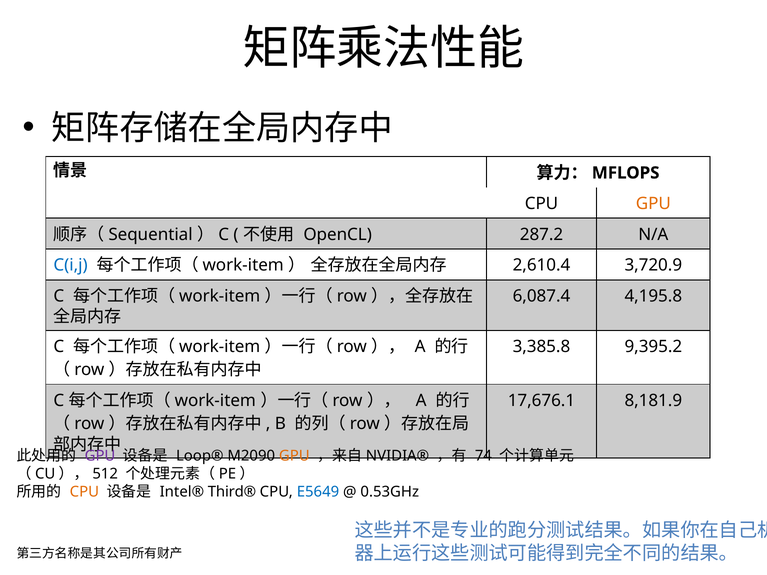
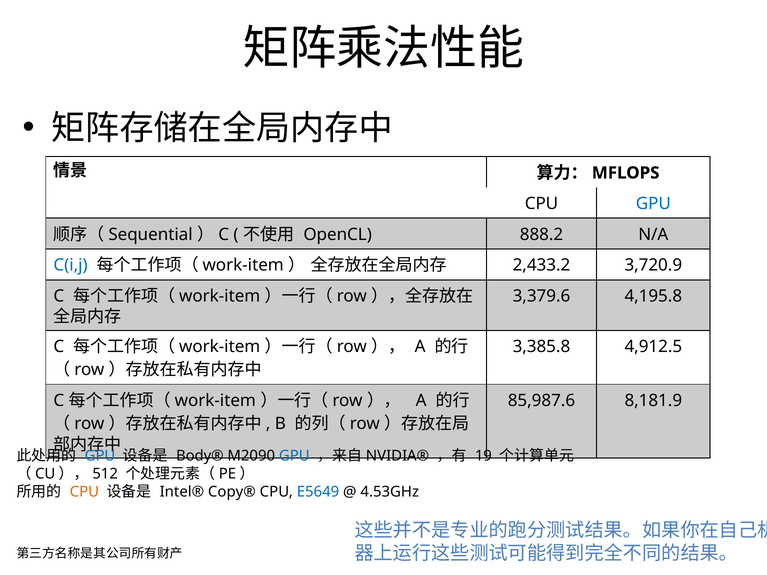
GPU colour: orange -> blue (653, 204)
287.2: 287.2 -> 888.2 (541, 235)
2,610.4: 2,610.4 -> 2,433.2 (541, 265)
6,087.4: 6,087.4 -> 3,379.6 (541, 296)
9,395.2: 9,395.2 -> 4,912.5 (653, 347)
17,676.1: 17,676.1 -> 85,987.6 (541, 401)
GPU colour: purple -> blue (100, 456)
Loop®: Loop® -> Body® (200, 456)
GPU colour: orange -> blue (294, 456)
74: 74 -> 19 (483, 456)
Third®: Third® -> Copy® (232, 492)
0.53GHz: 0.53GHz -> 4.53GHz (390, 492)
